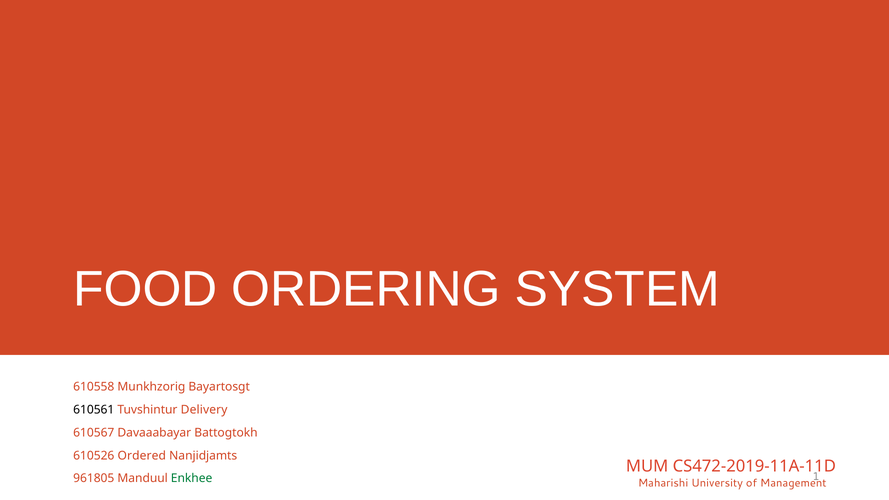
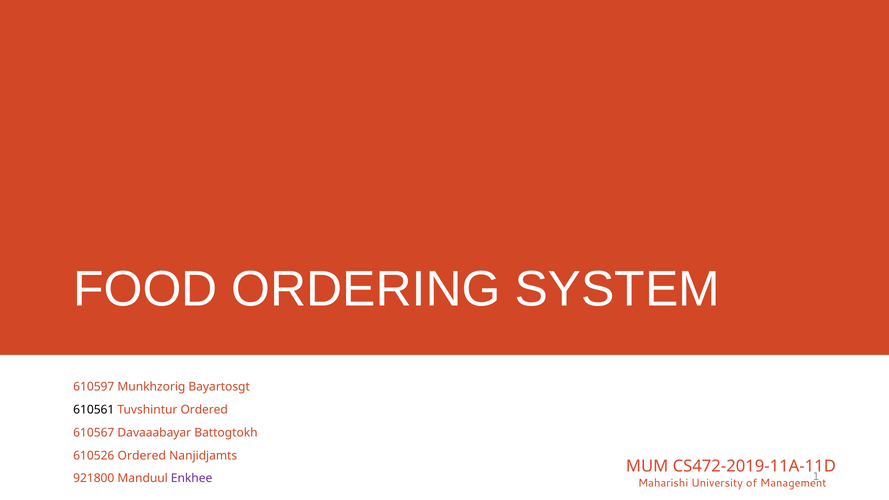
610558: 610558 -> 610597 (94, 387)
Tuvshintur Delivery: Delivery -> Ordered (204, 410)
961805: 961805 -> 921800 (94, 479)
Enkhee colour: green -> purple (192, 479)
